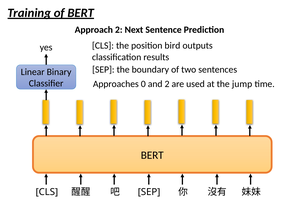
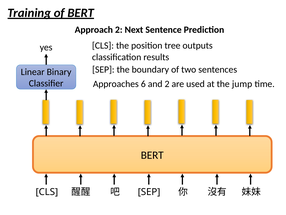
bird: bird -> tree (172, 46)
0: 0 -> 6 (143, 84)
